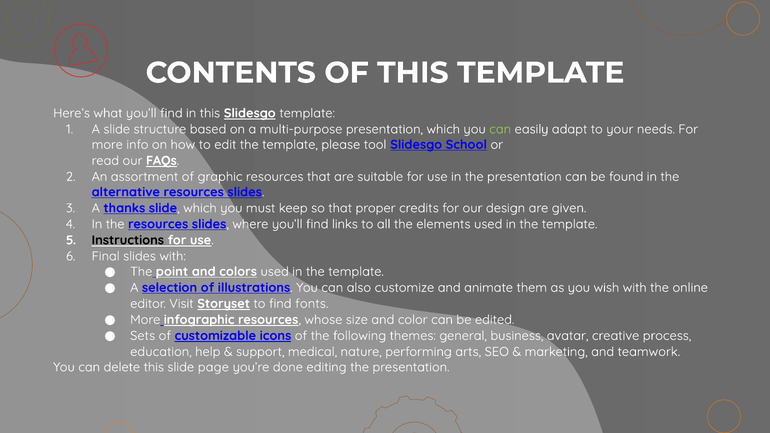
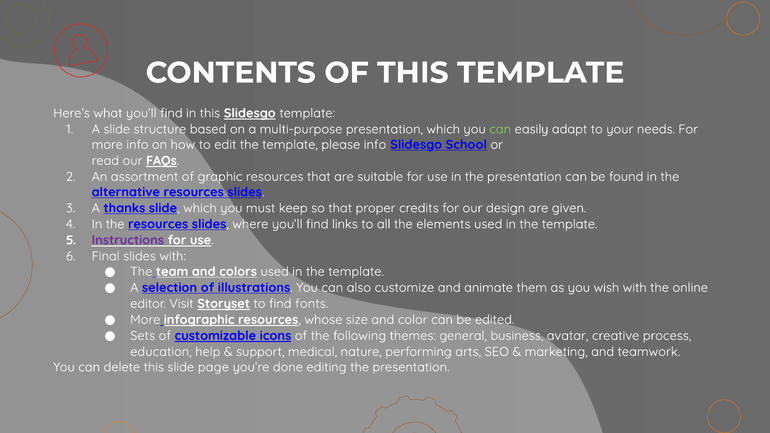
please tool: tool -> info (375, 145)
Instructions colour: black -> purple (128, 240)
point: point -> team (172, 272)
